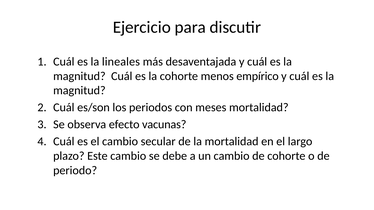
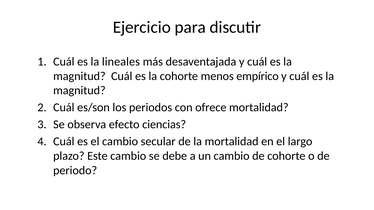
meses: meses -> ofrece (211, 108)
vacunas: vacunas -> ciencias (164, 125)
